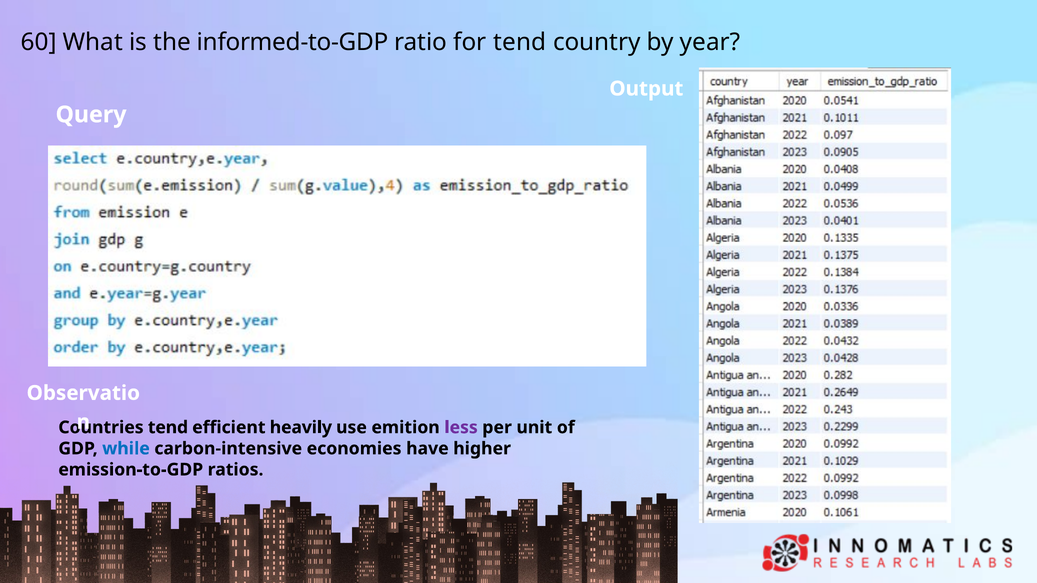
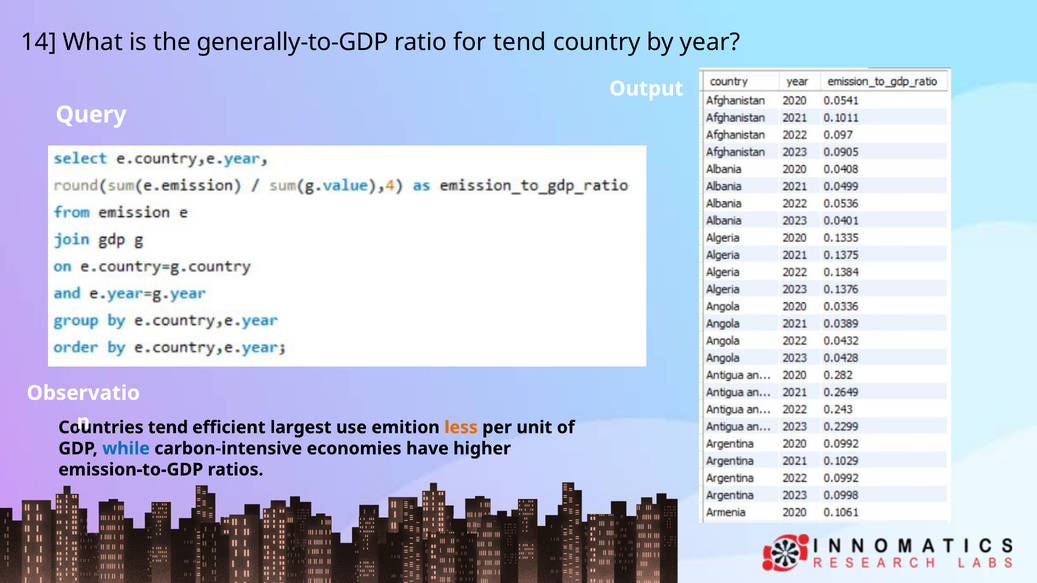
60: 60 -> 14 (39, 42)
informed-to-GDP: informed-to-GDP -> generally-to-GDP (293, 42)
heavily: heavily -> largest (301, 428)
less colour: purple -> orange (461, 428)
